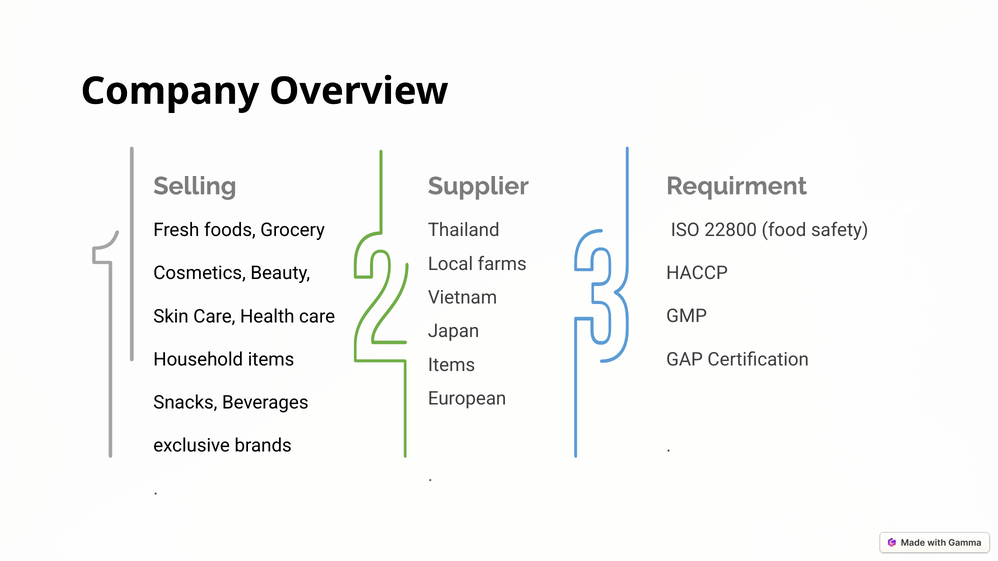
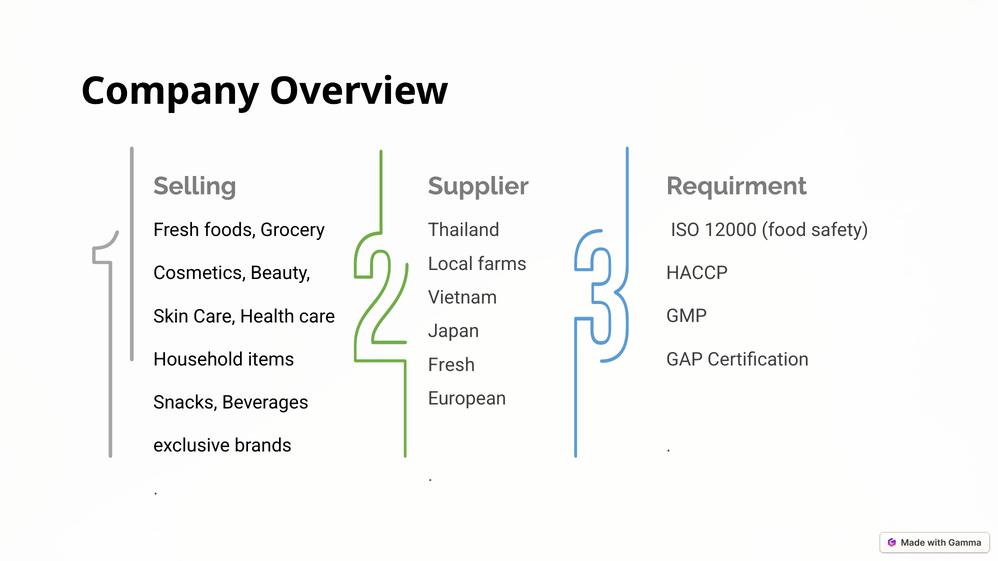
22800: 22800 -> 12000 (731, 230)
Items: Items -> Fresh (451, 365)
